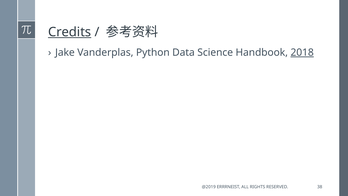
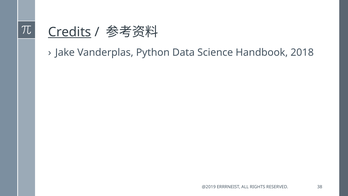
2018 underline: present -> none (302, 52)
